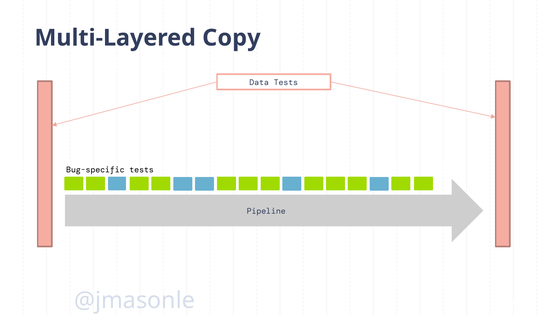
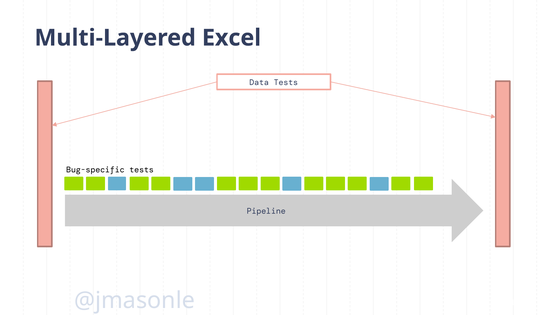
Copy: Copy -> Excel (232, 38)
